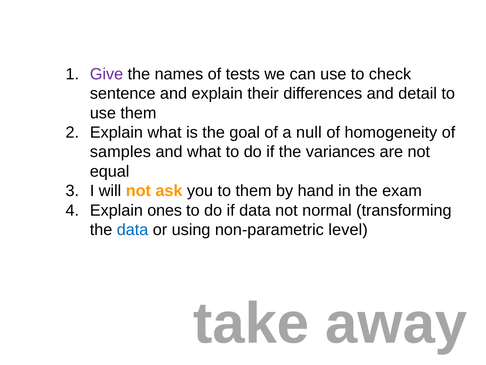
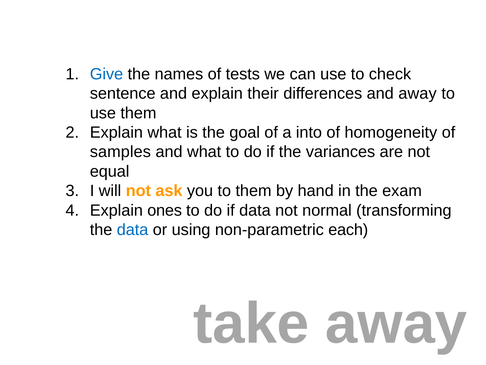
Give colour: purple -> blue (106, 74)
and detail: detail -> away (418, 93)
null: null -> into (309, 132)
level: level -> each (348, 230)
